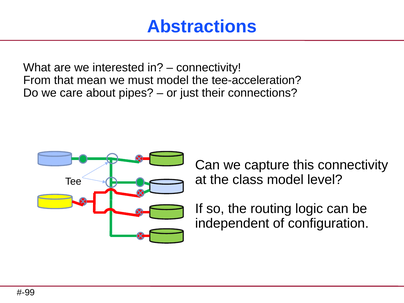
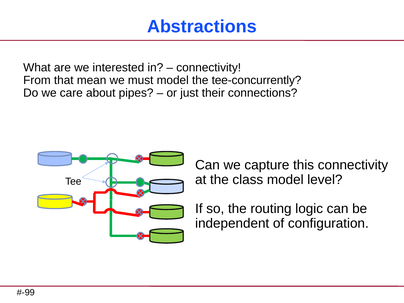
tee-acceleration: tee-acceleration -> tee-concurrently (257, 80)
